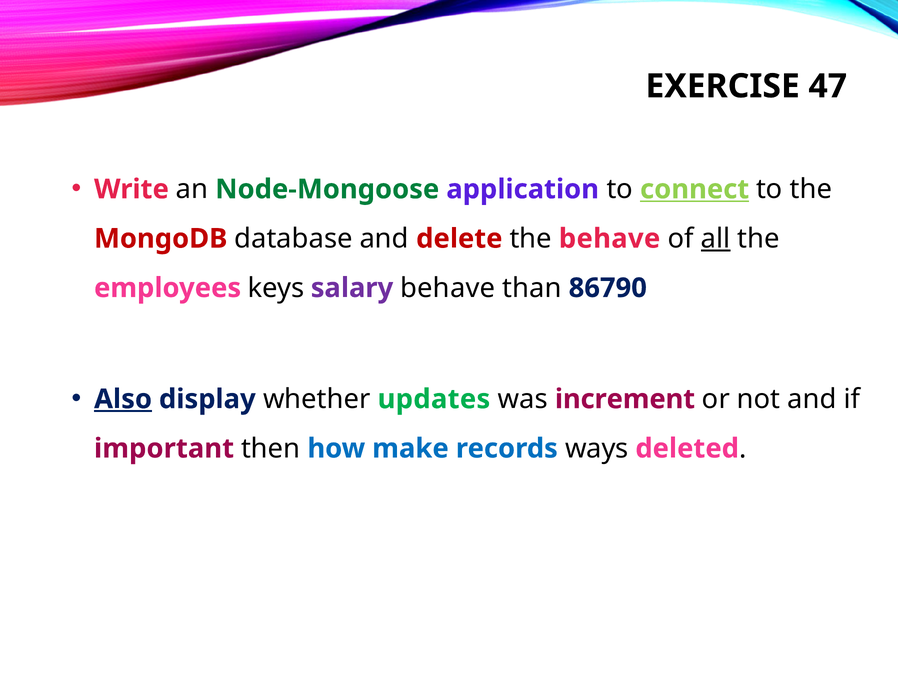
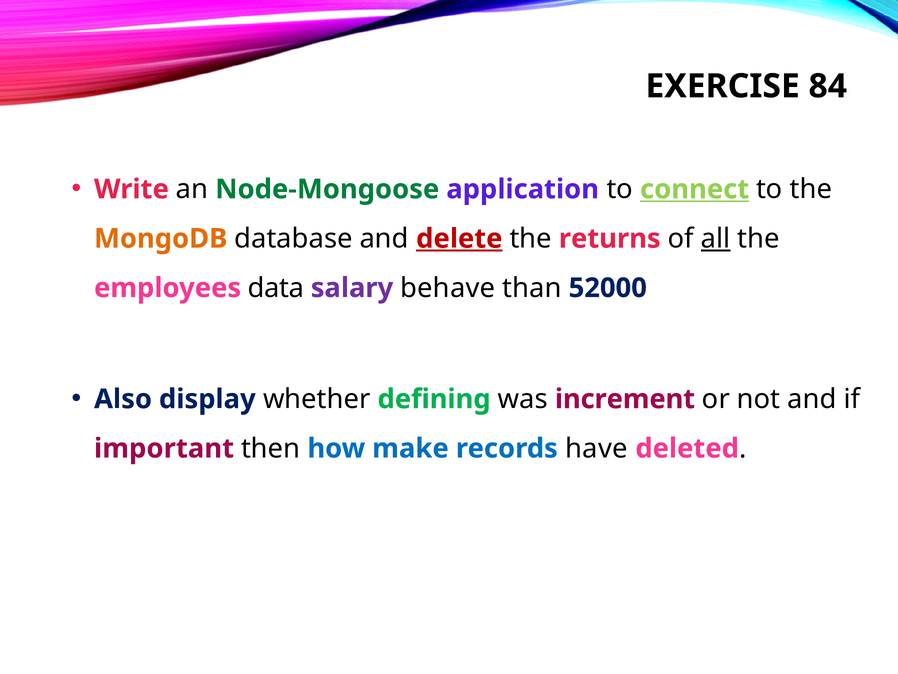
47: 47 -> 84 (828, 86)
MongoDB colour: red -> orange (161, 238)
delete underline: none -> present (459, 238)
the behave: behave -> returns (610, 238)
keys: keys -> data (276, 288)
86790: 86790 -> 52000 (608, 288)
Also underline: present -> none (123, 399)
updates: updates -> defining (434, 399)
ways: ways -> have (597, 448)
